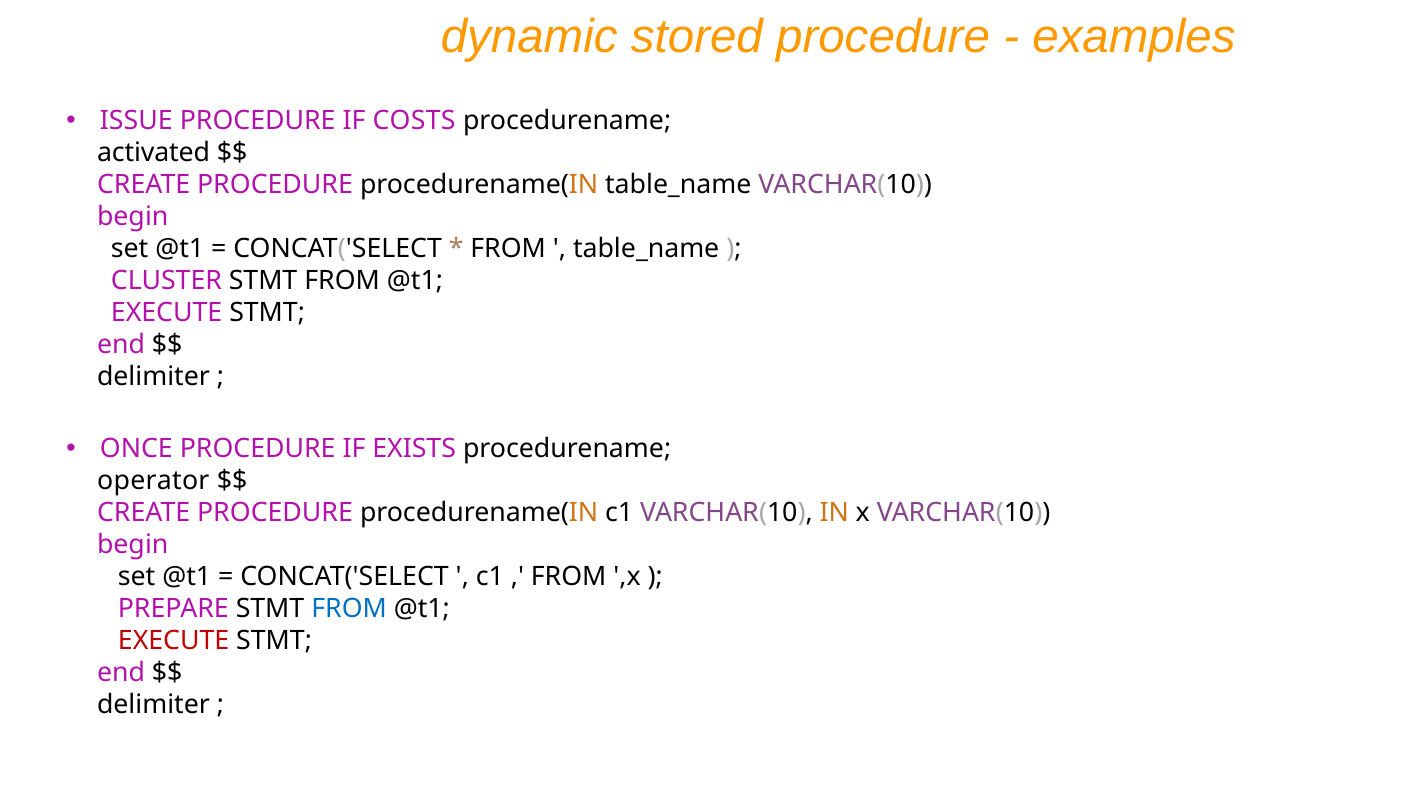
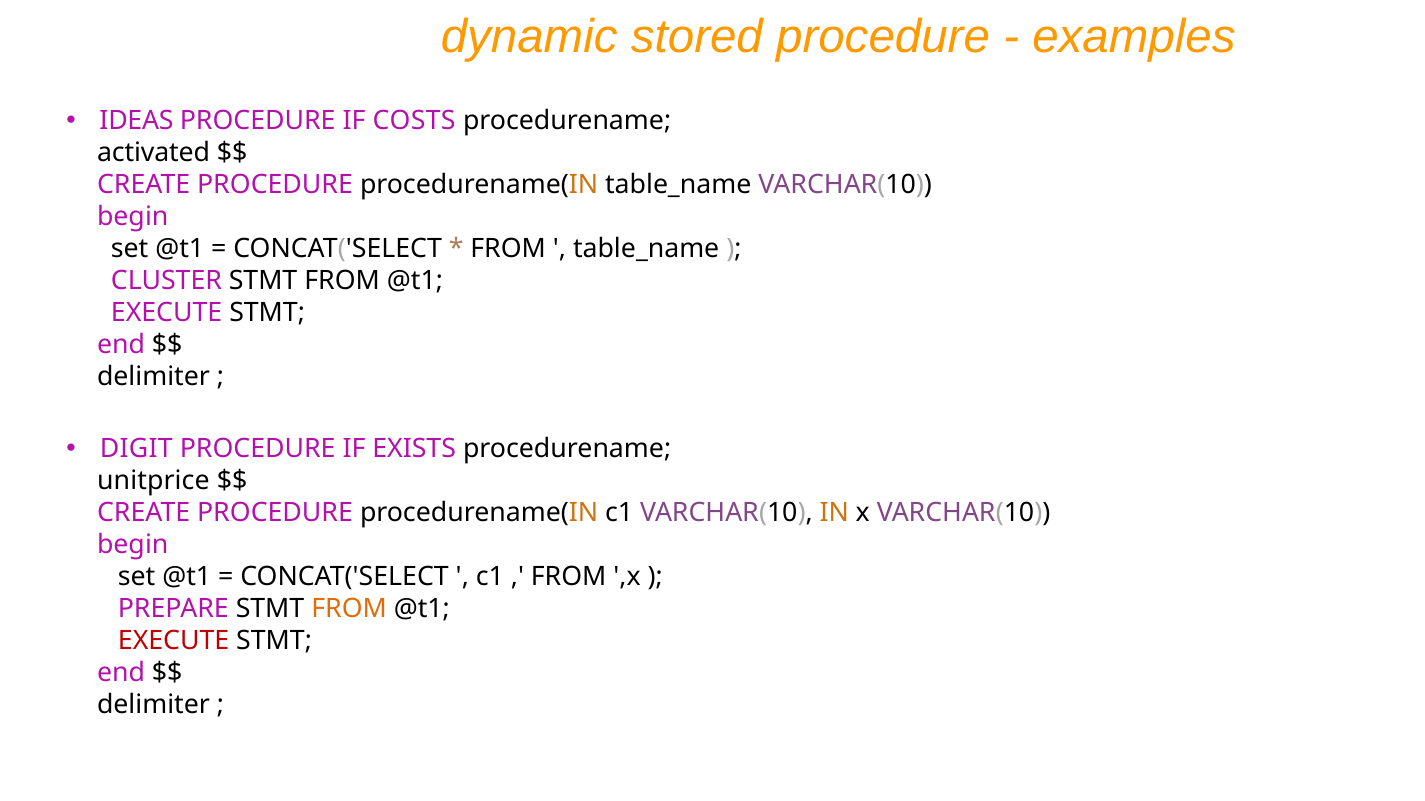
ISSUE: ISSUE -> IDEAS (137, 121)
ONCE: ONCE -> DIGIT (136, 449)
operator: operator -> unitprice (153, 481)
FROM colour: blue -> orange (349, 609)
